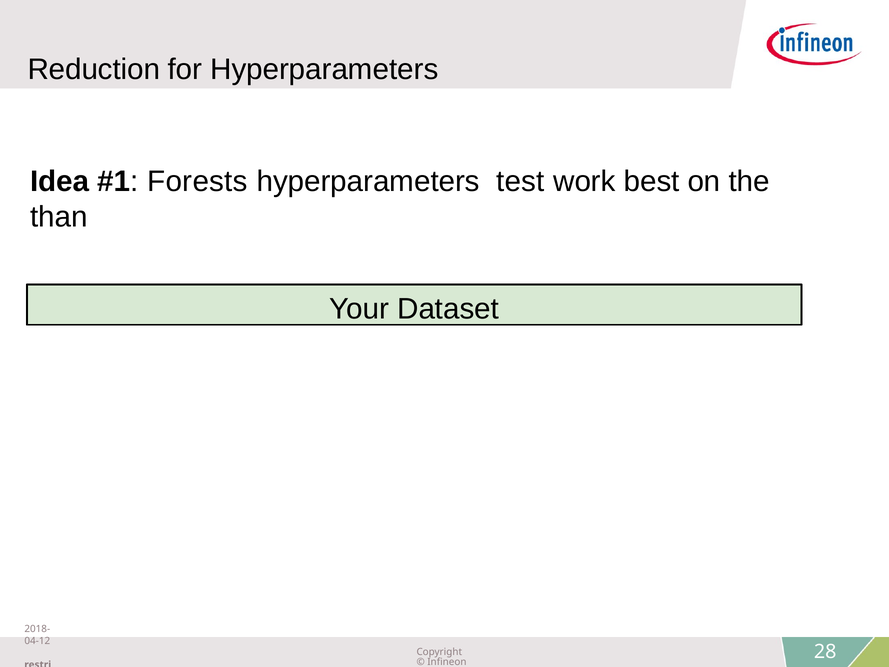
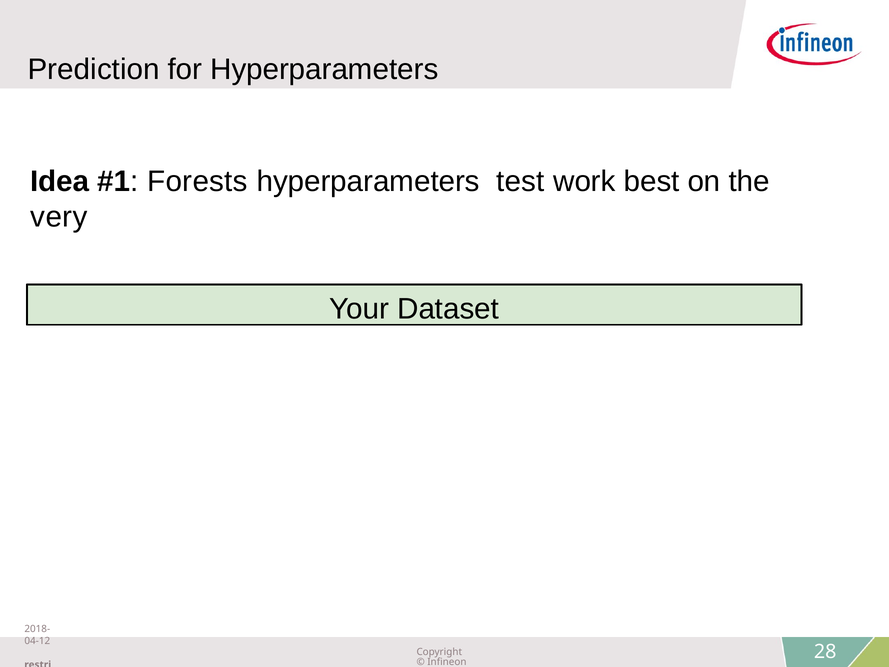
Reduction: Reduction -> Prediction (94, 70)
than: than -> very (59, 217)
